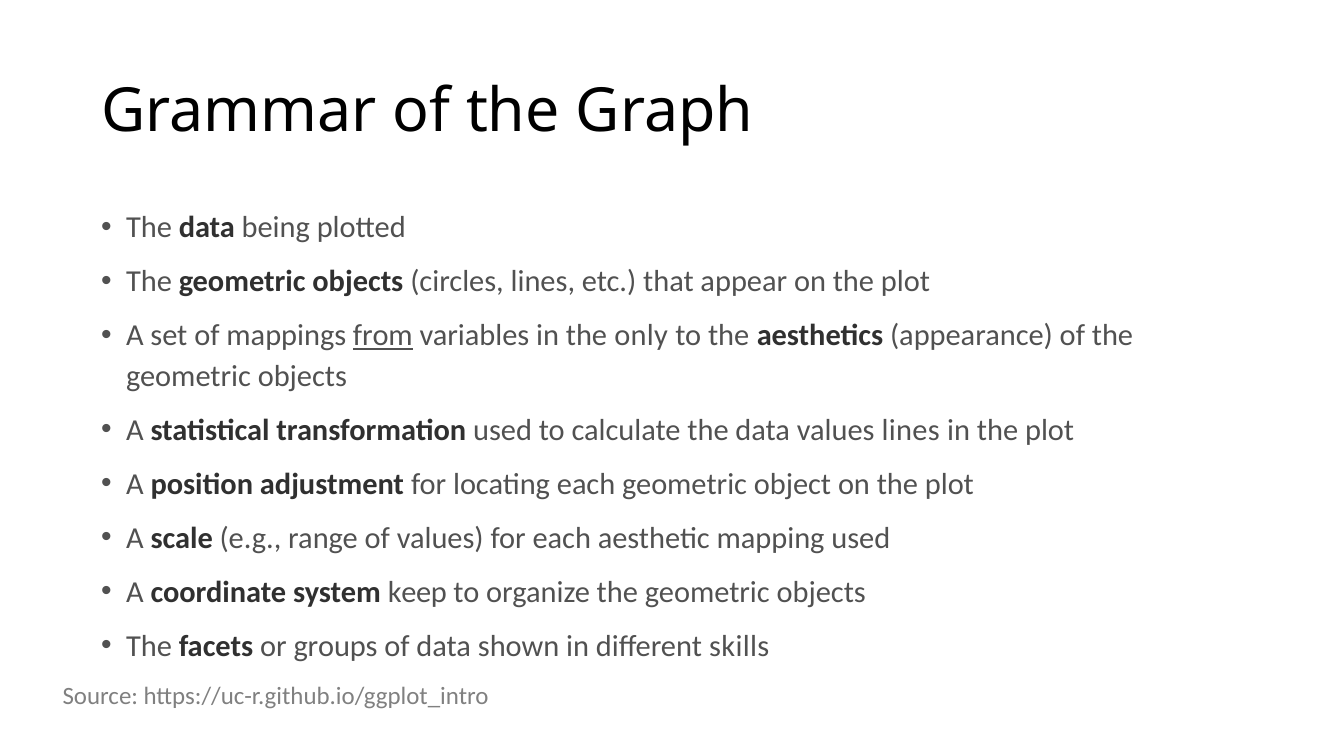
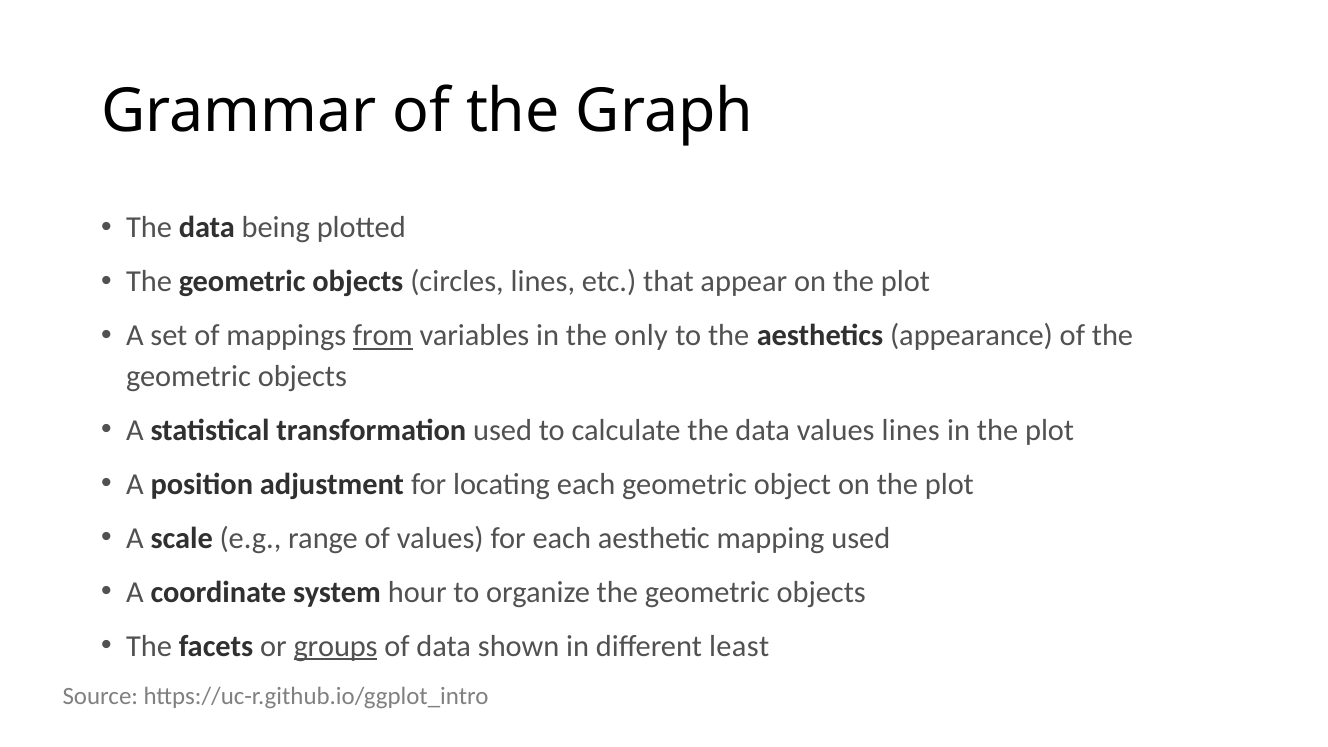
keep: keep -> hour (417, 592)
groups underline: none -> present (336, 646)
skills: skills -> least (739, 646)
